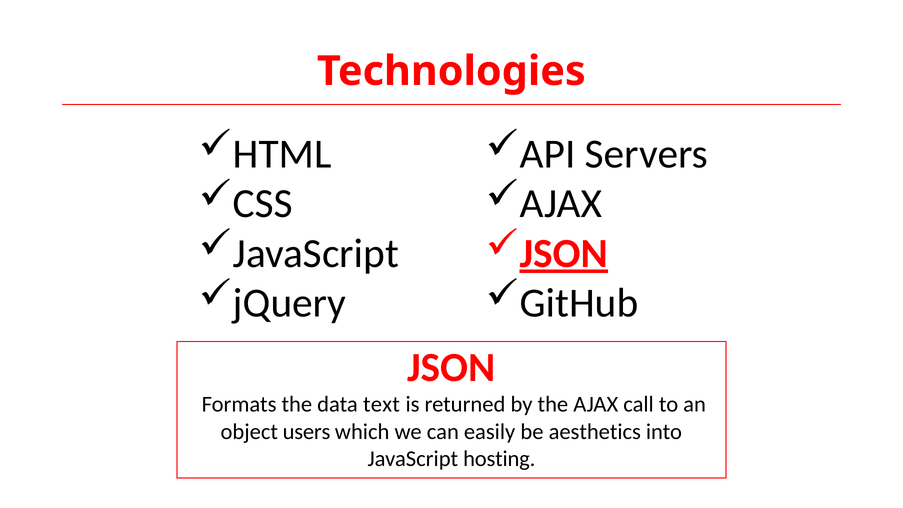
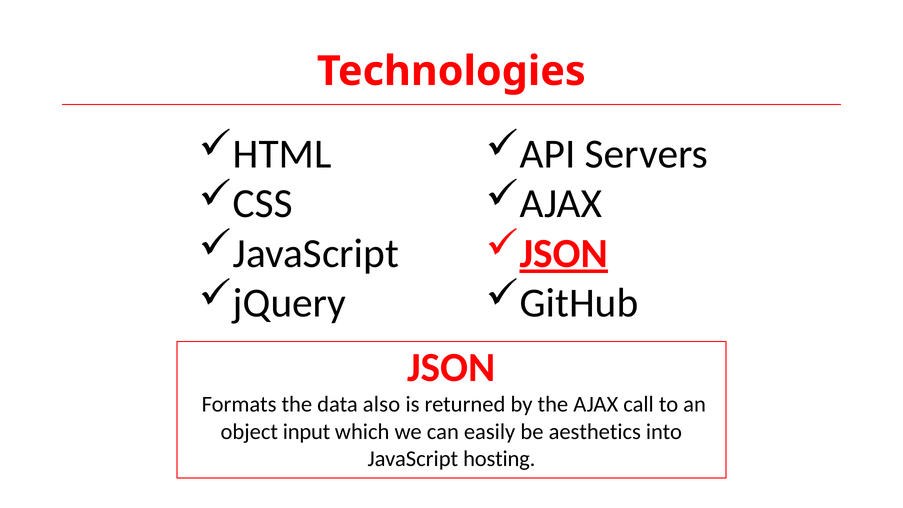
text: text -> also (381, 404)
users: users -> input (307, 432)
